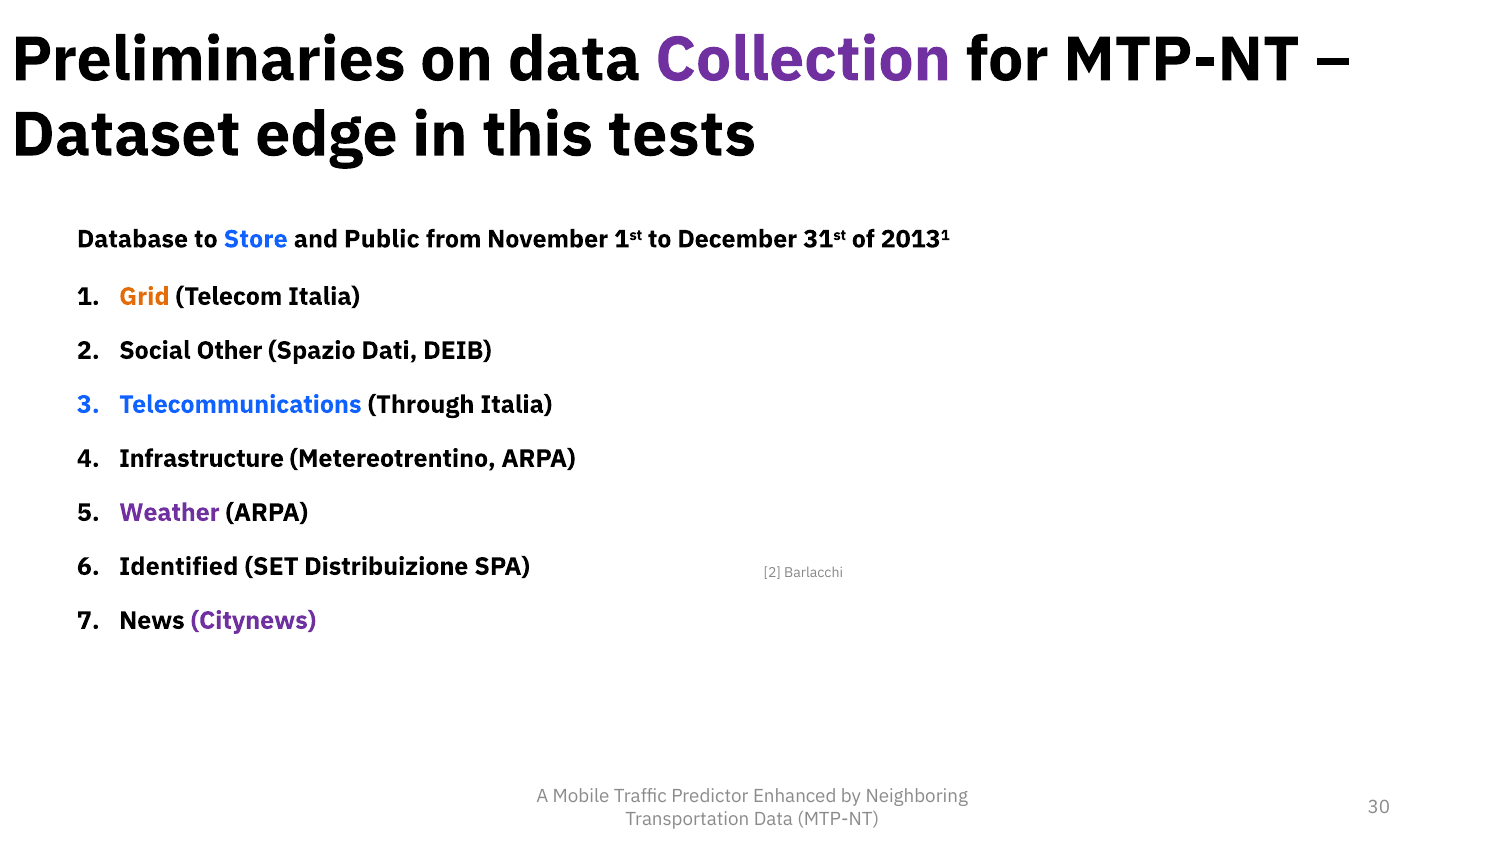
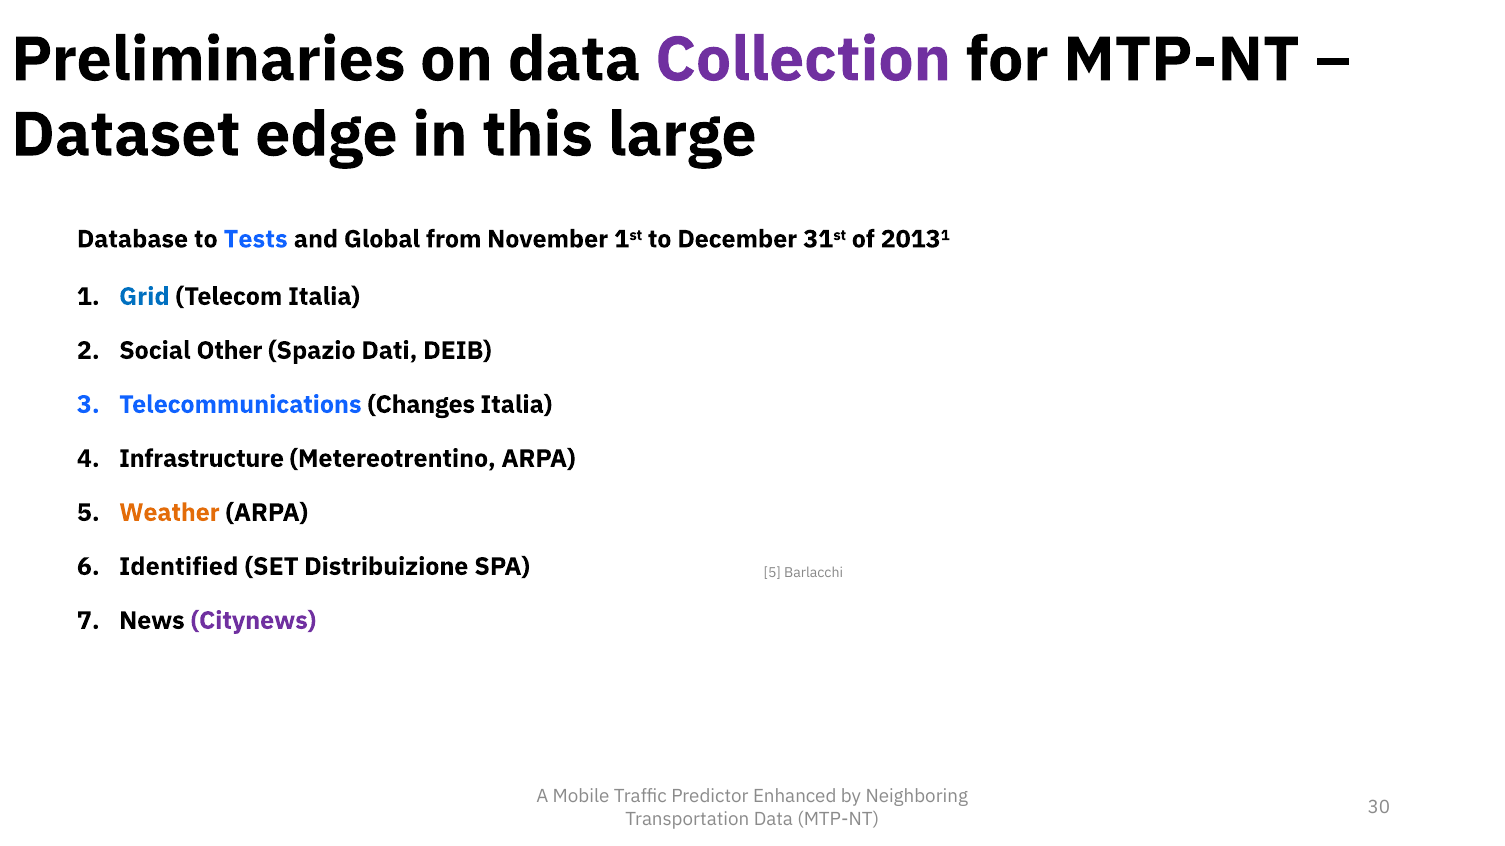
tests: tests -> large (682, 135)
Store: Store -> Tests (256, 239)
Public: Public -> Global (382, 239)
Grid colour: orange -> blue (144, 297)
Through: Through -> Changes (421, 405)
Weather colour: purple -> orange (169, 513)
2: 2 -> 5 (772, 574)
